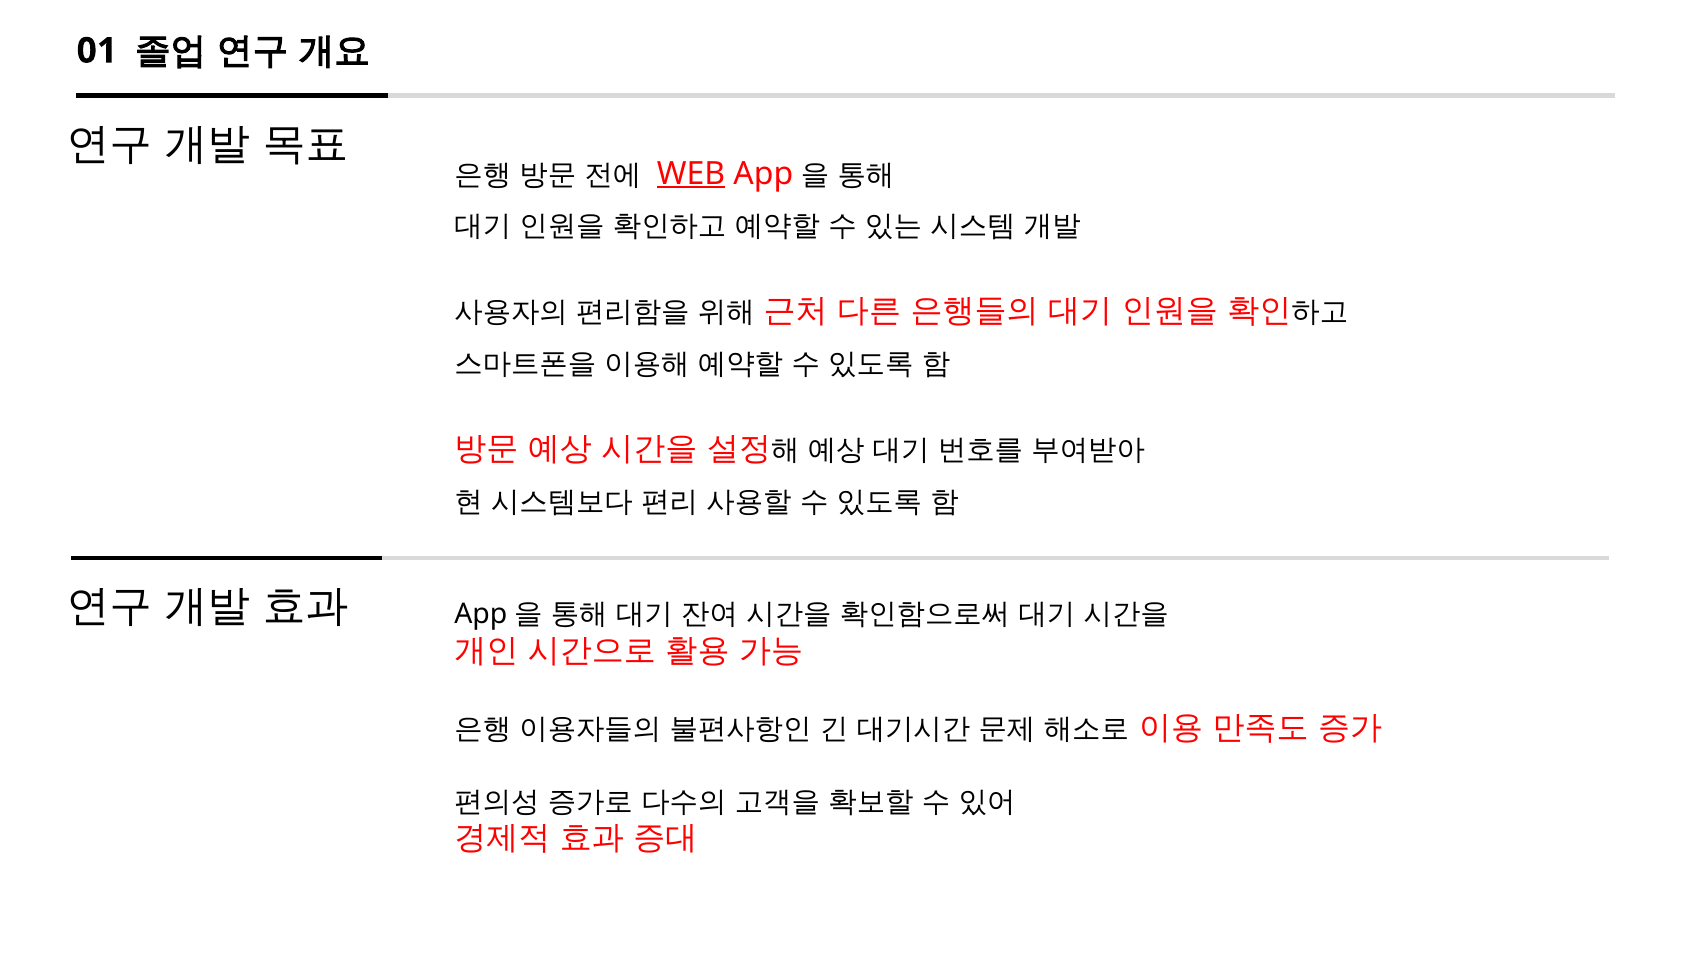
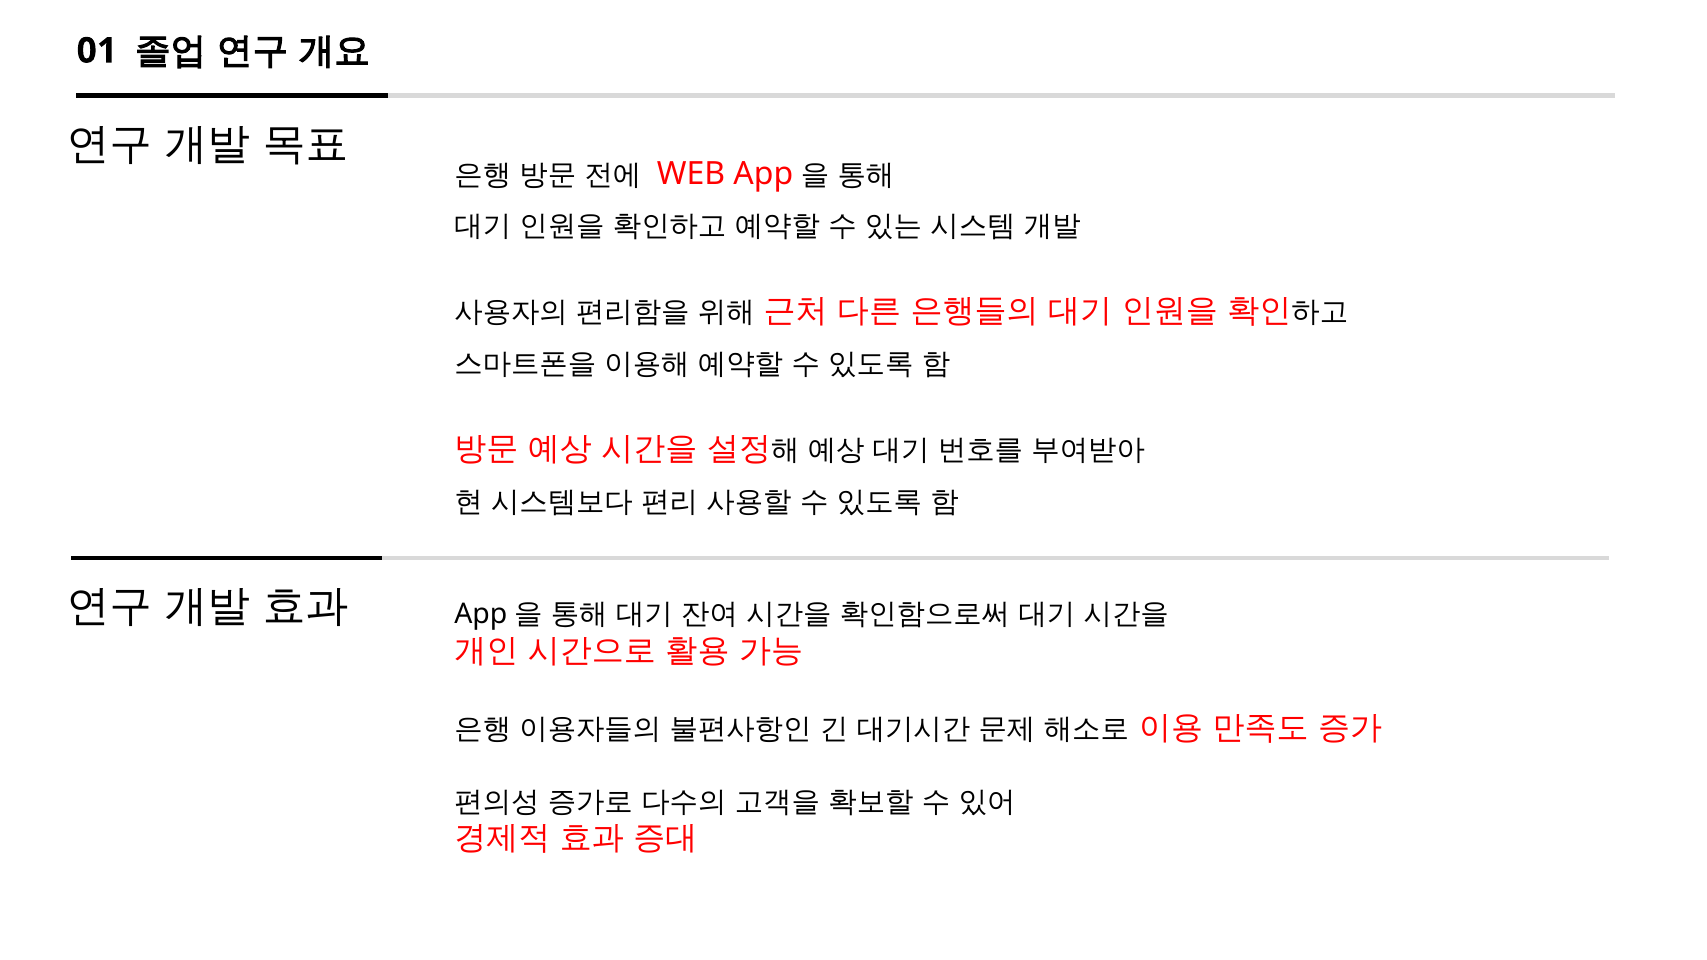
WEB underline: present -> none (691, 174)
